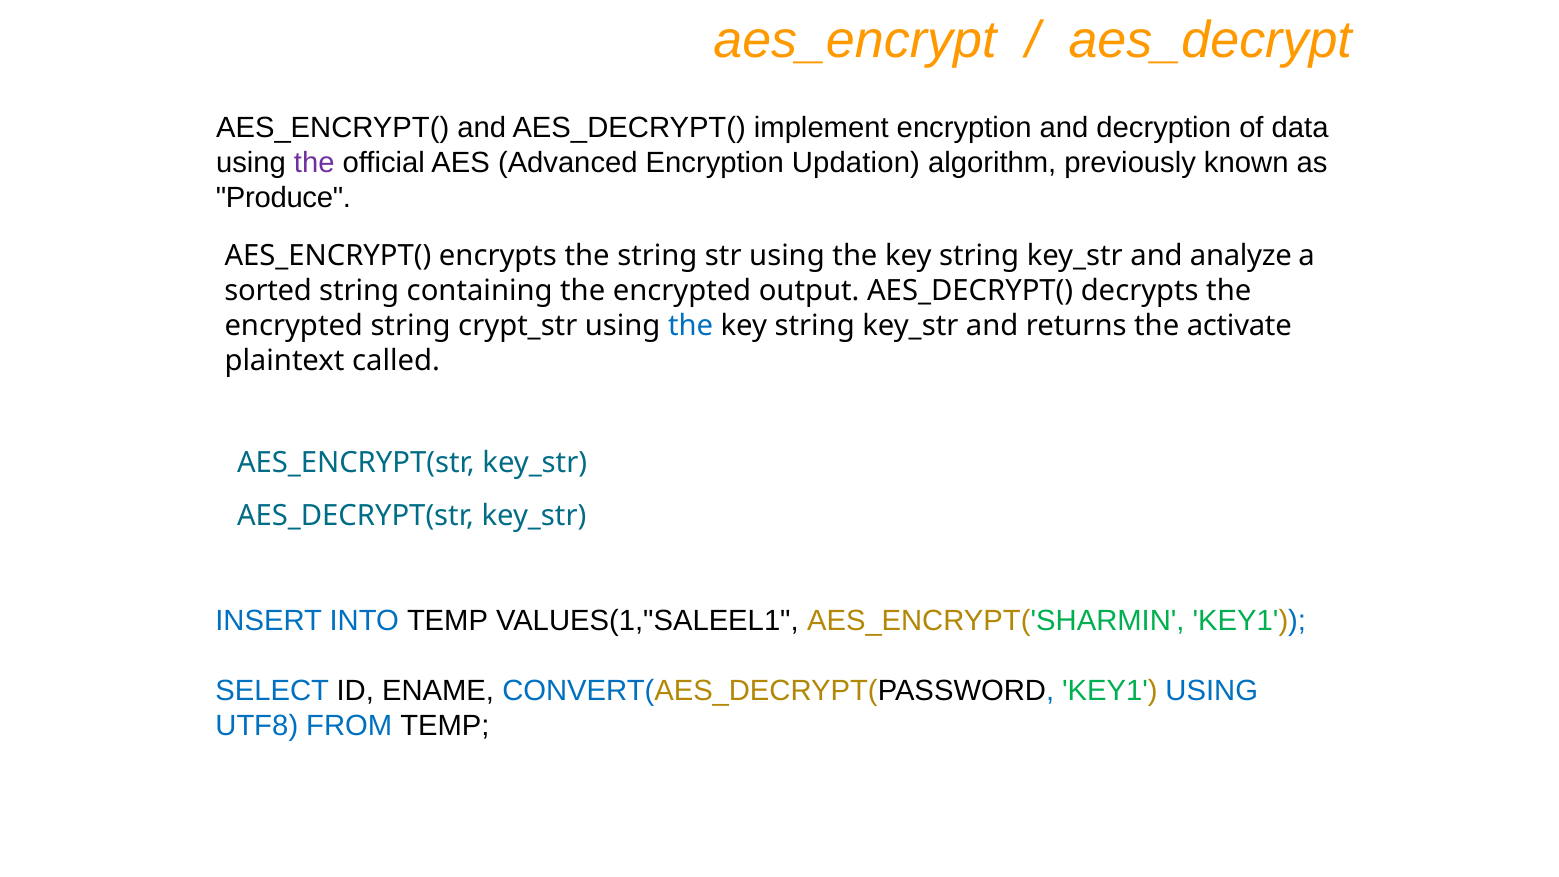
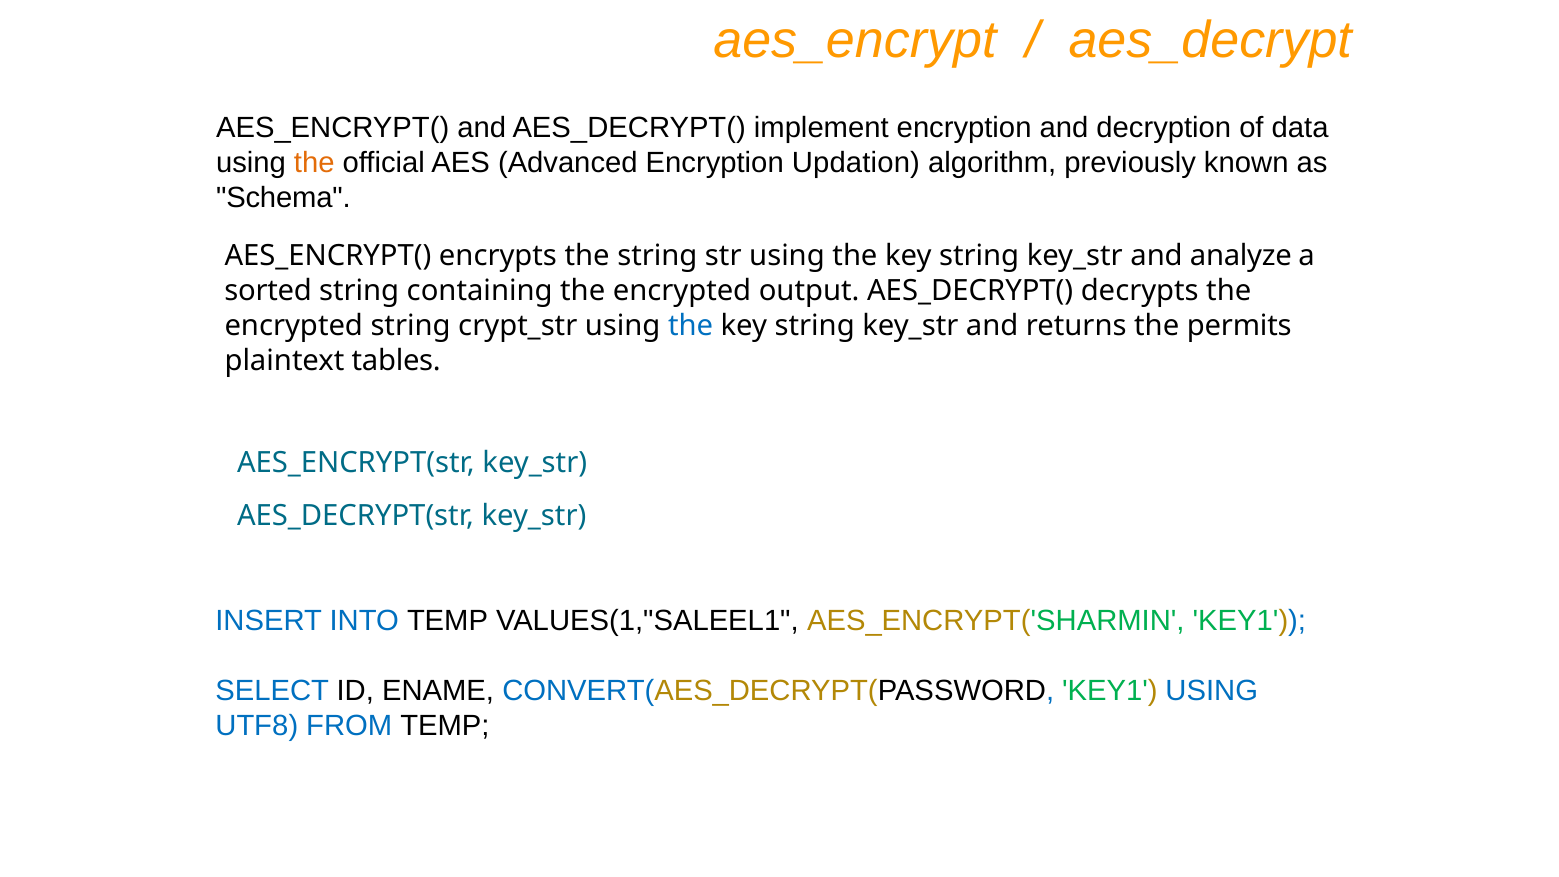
the colour: purple -> orange (314, 163)
Produce: Produce -> Schema (283, 198)
activate: activate -> permits (1239, 326)
called: called -> tables (396, 361)
